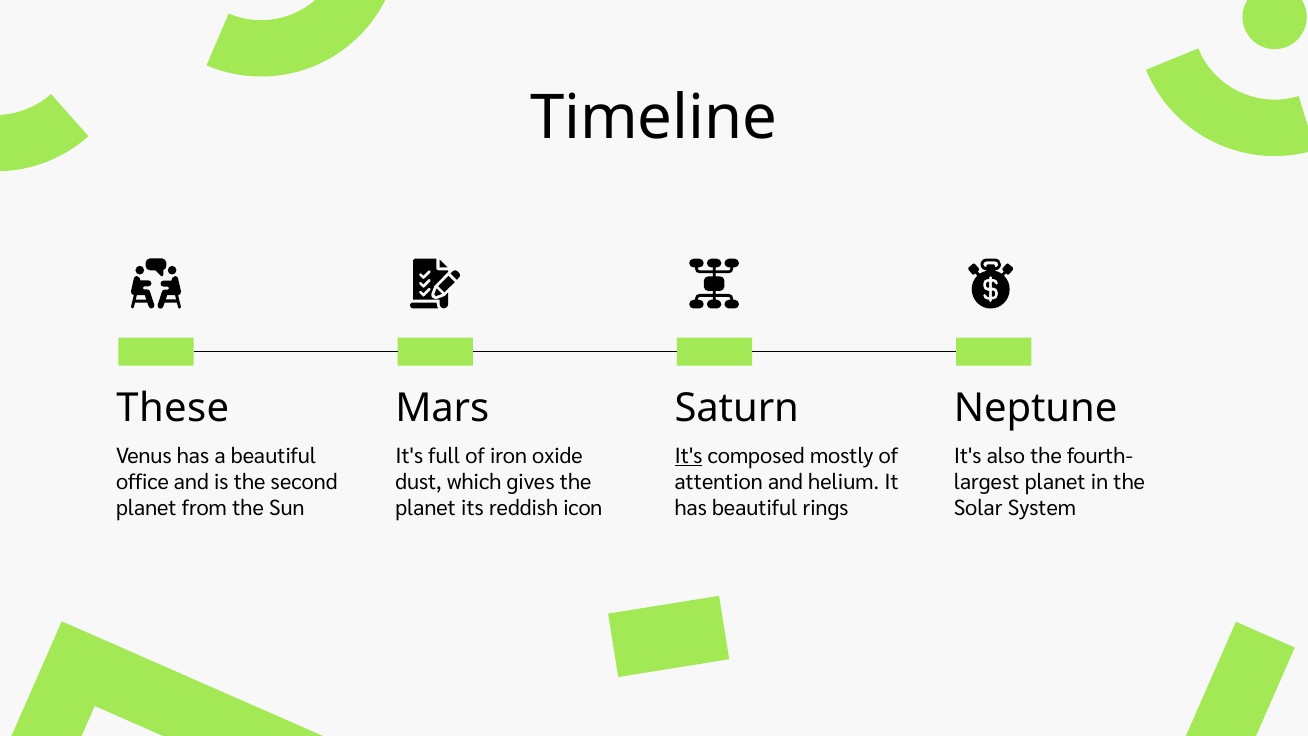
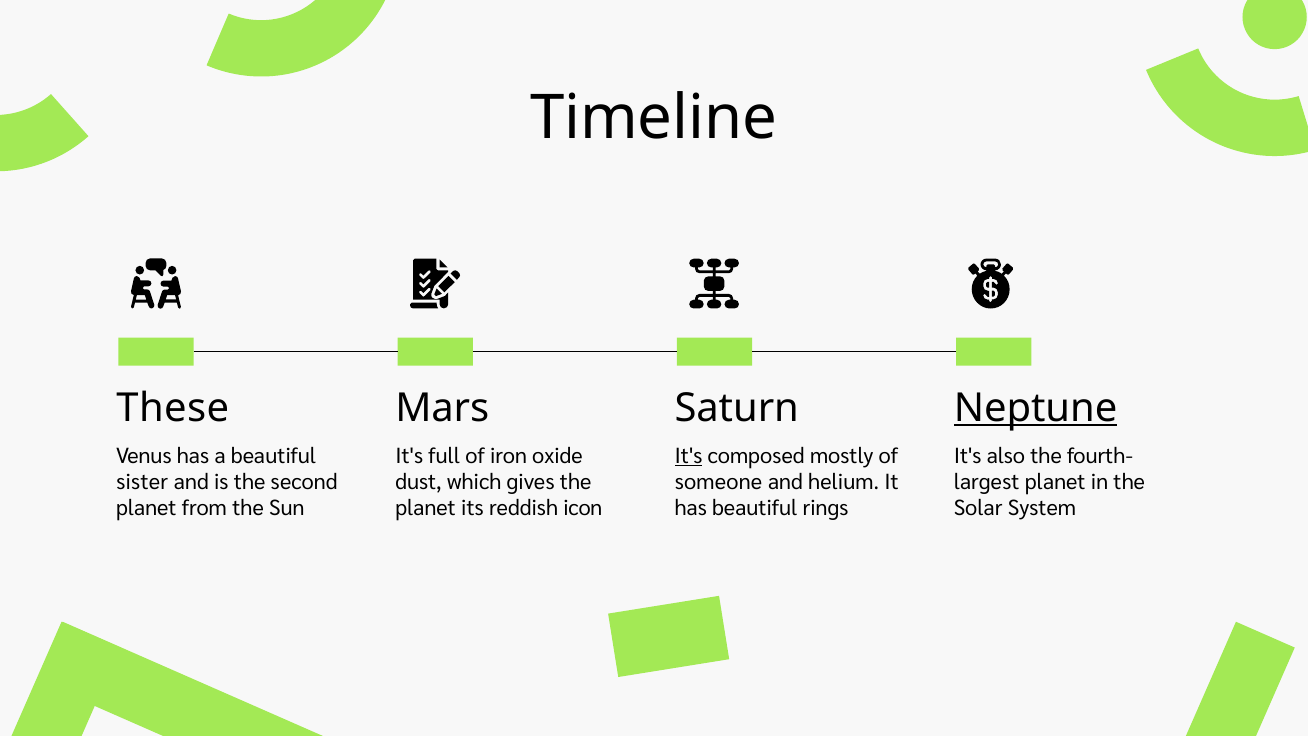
Neptune underline: none -> present (1036, 408)
office: office -> sister (142, 482)
attention: attention -> someone (719, 482)
